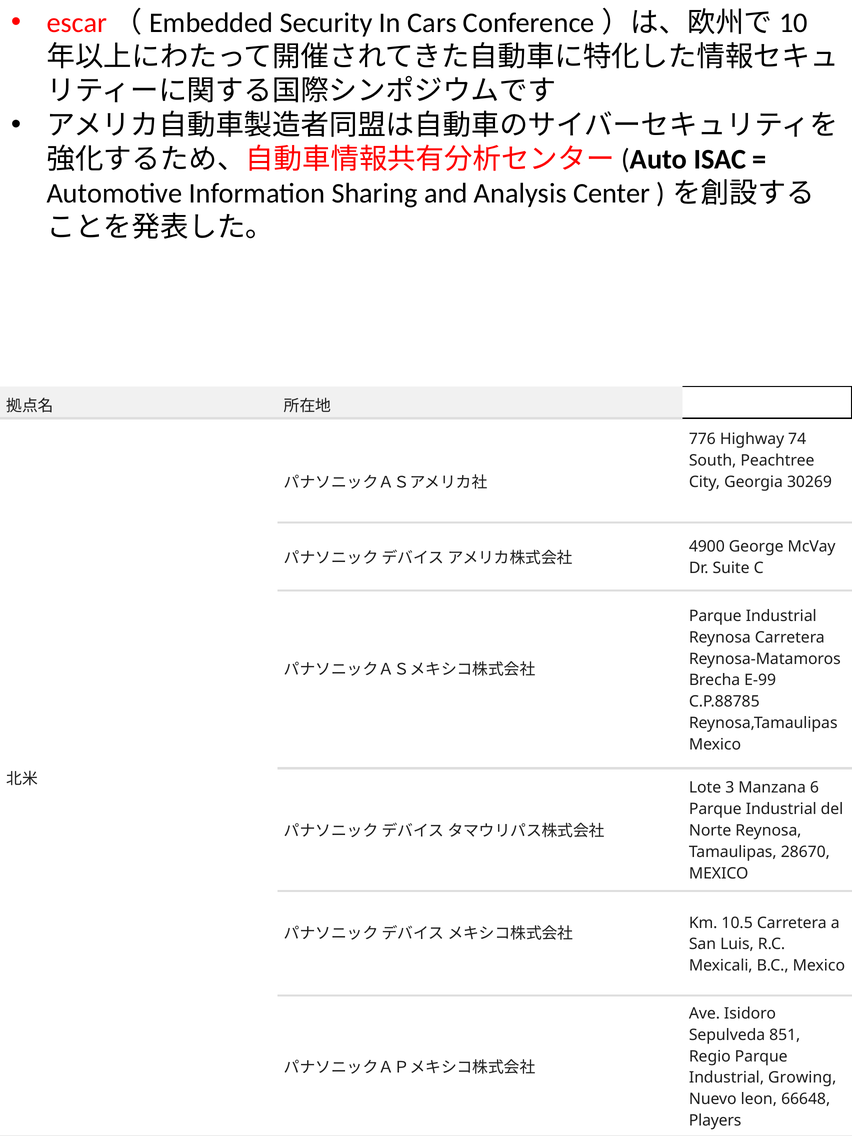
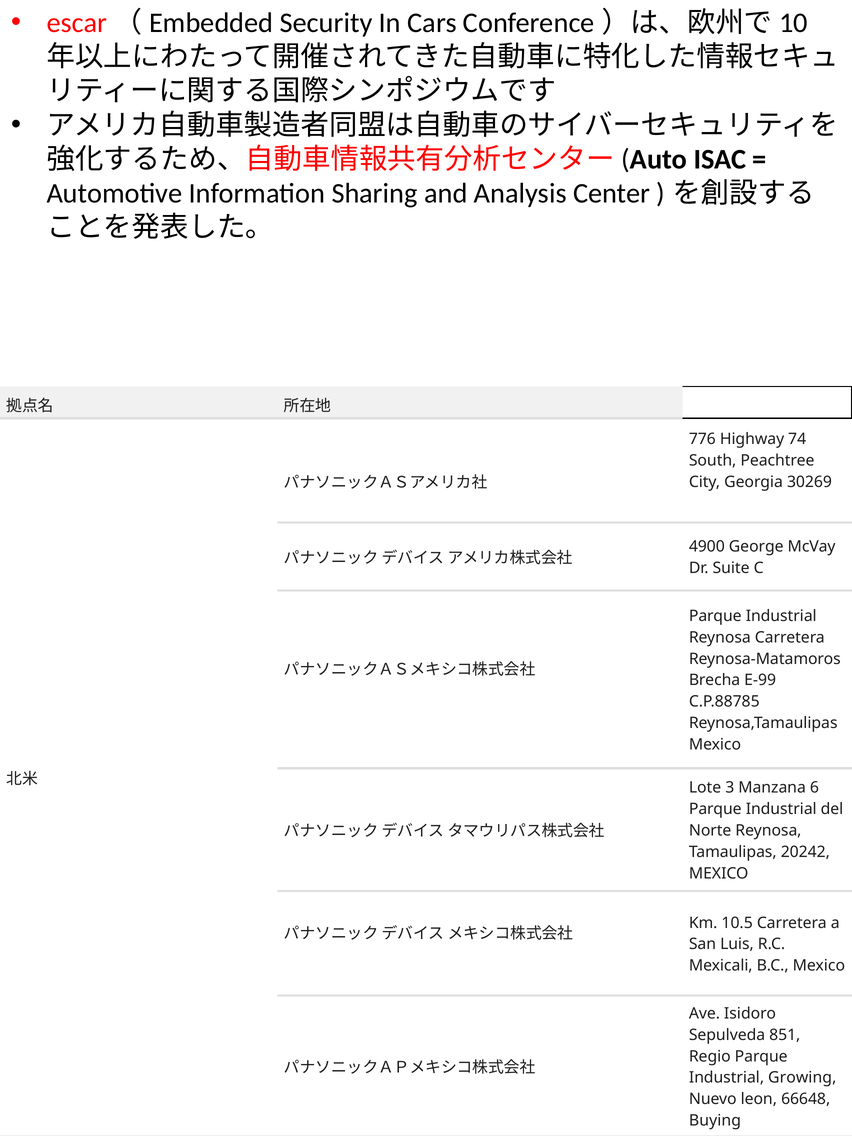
28670: 28670 -> 20242 (805, 852)
Players: Players -> Buying (715, 1121)
